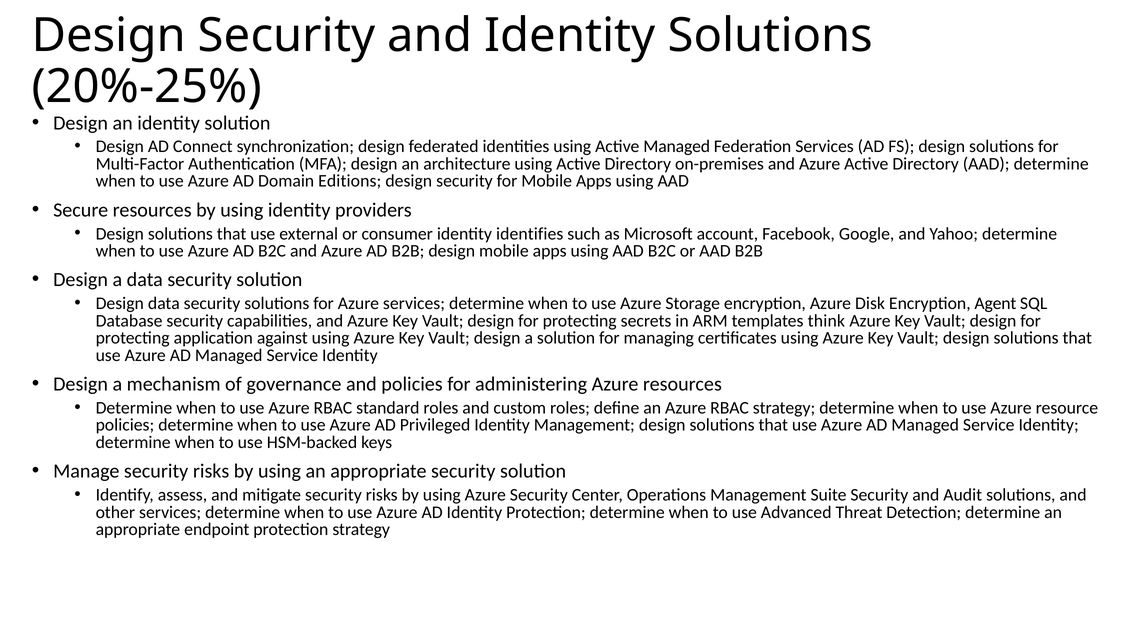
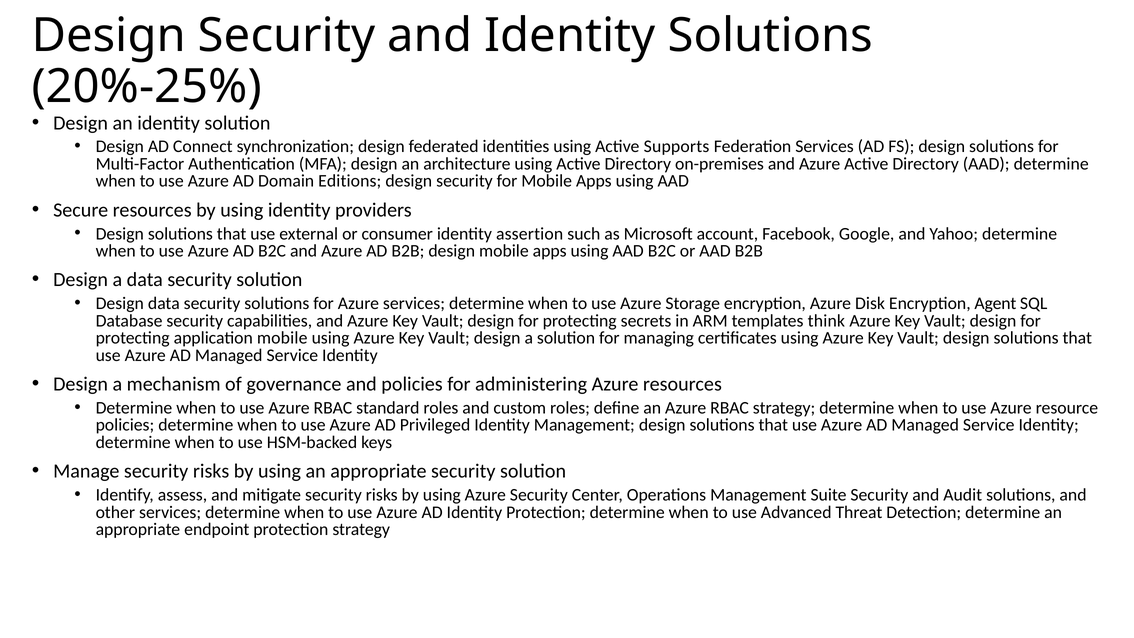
Active Managed: Managed -> Supports (677, 147)
identifies: identifies -> assertion (530, 234)
application against: against -> mobile (282, 338)
